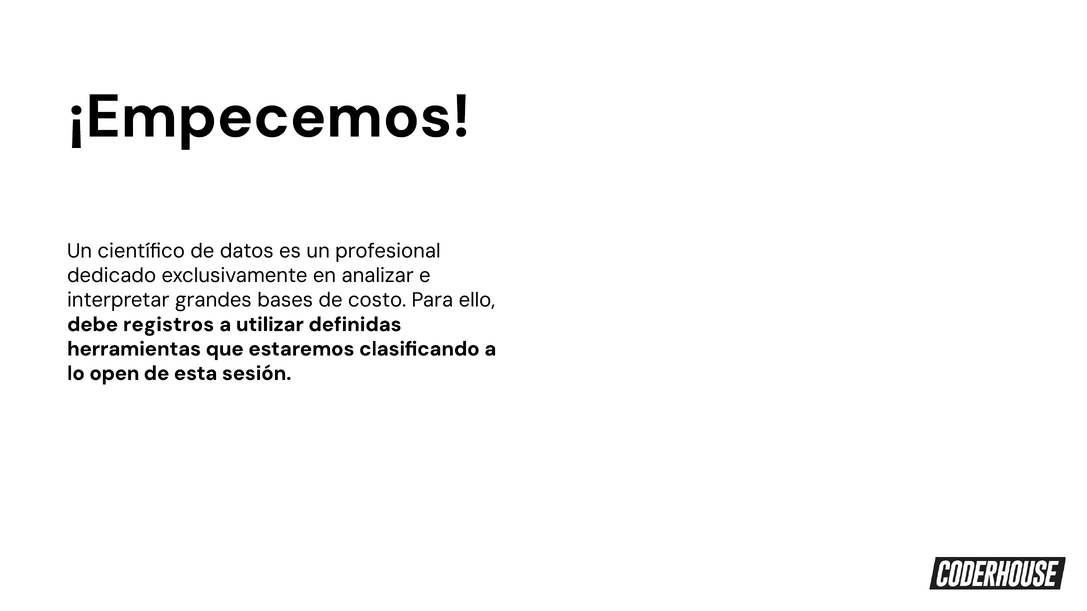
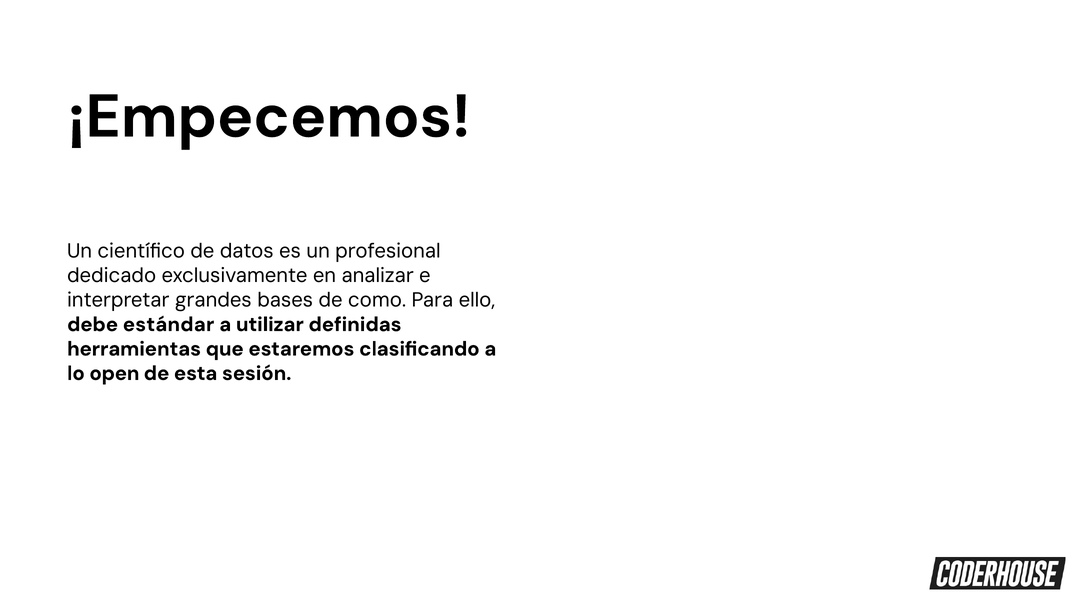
costo: costo -> como (377, 300)
registros: registros -> estándar (169, 325)
